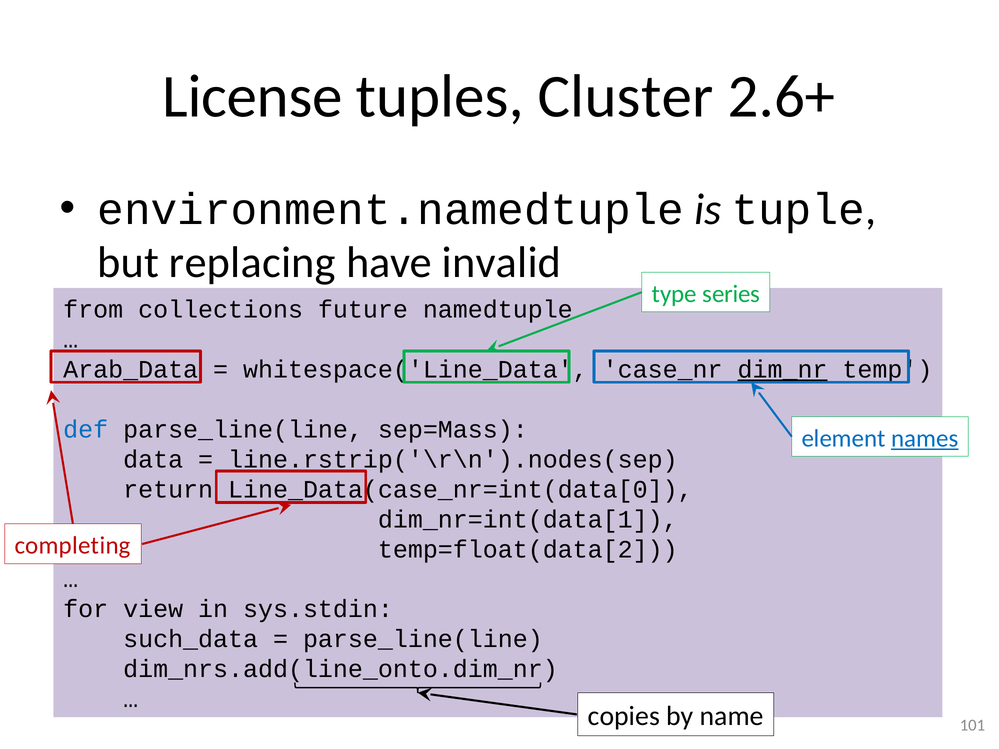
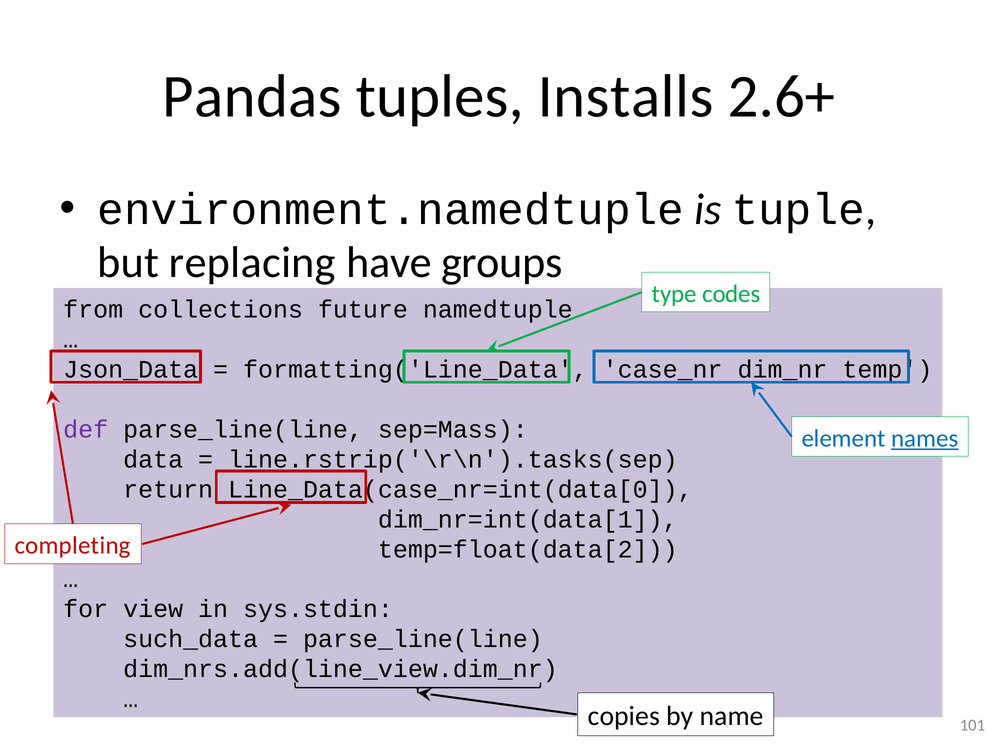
License: License -> Pandas (252, 97)
Cluster: Cluster -> Installs (626, 97)
invalid: invalid -> groups (502, 263)
series: series -> codes (731, 294)
Arab_Data: Arab_Data -> Json_Data (131, 370)
whitespace('Line_Data: whitespace('Line_Data -> formatting('Line_Data (415, 370)
dim_nr underline: present -> none (783, 370)
def colour: blue -> purple (86, 430)
line.rstrip('\r\n').nodes(sep: line.rstrip('\r\n').nodes(sep -> line.rstrip('\r\n').tasks(sep (453, 460)
dim_nrs.add(line_onto.dim_nr: dim_nrs.add(line_onto.dim_nr -> dim_nrs.add(line_view.dim_nr (340, 669)
